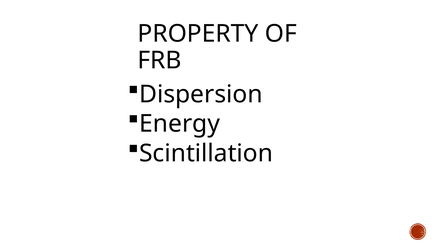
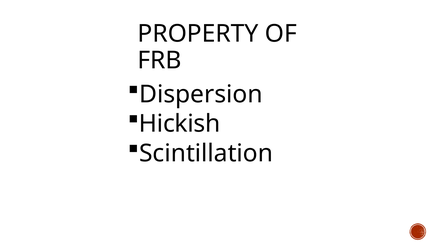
Energy: Energy -> Hickish (180, 124)
